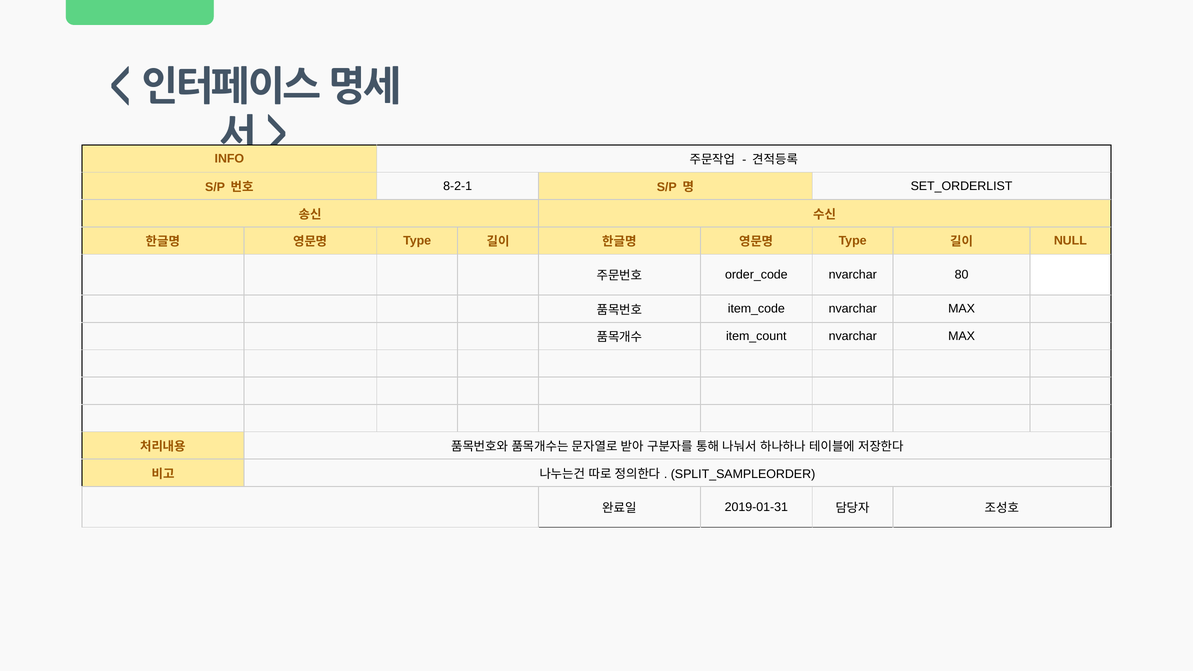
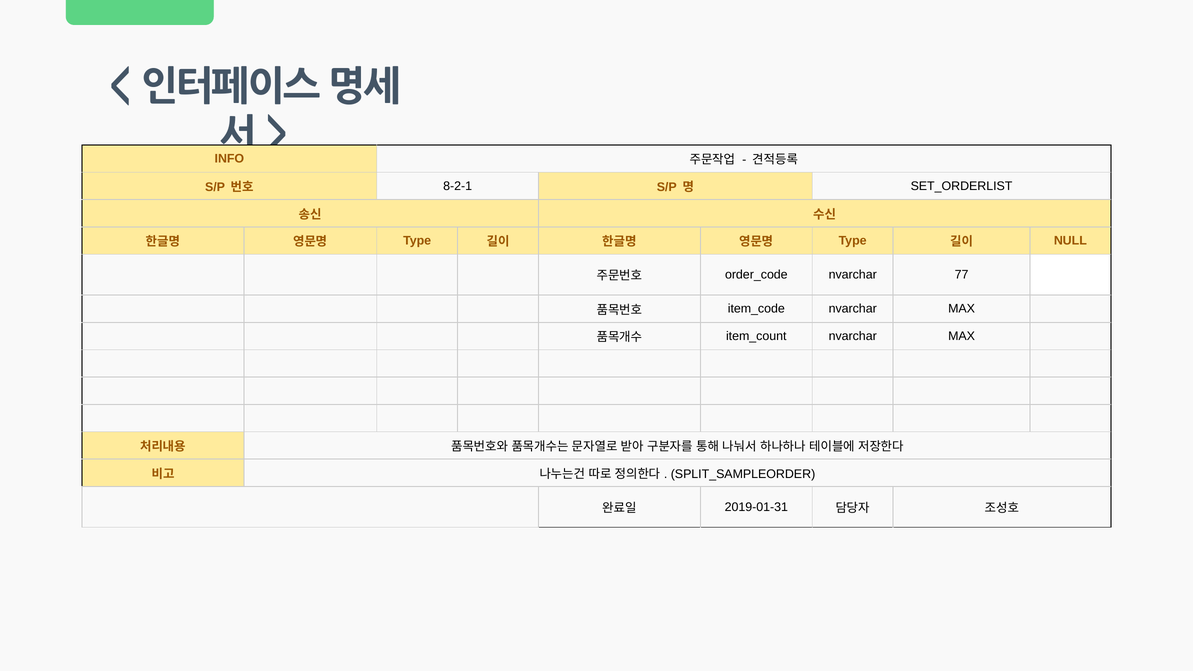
80: 80 -> 77 (962, 275)
